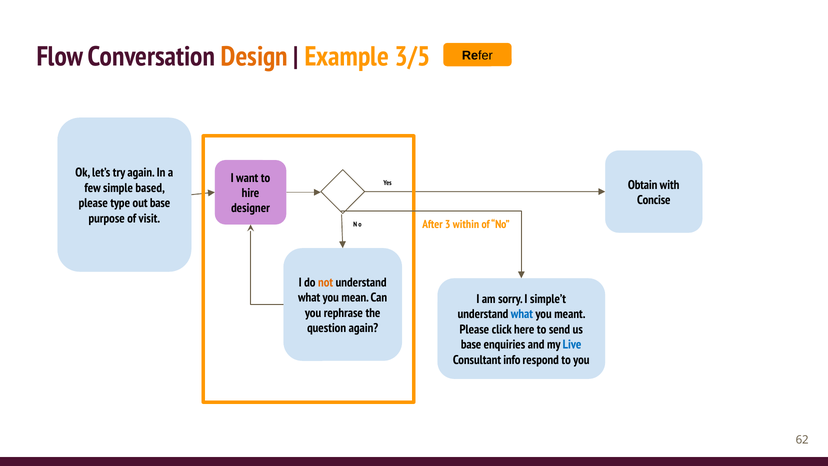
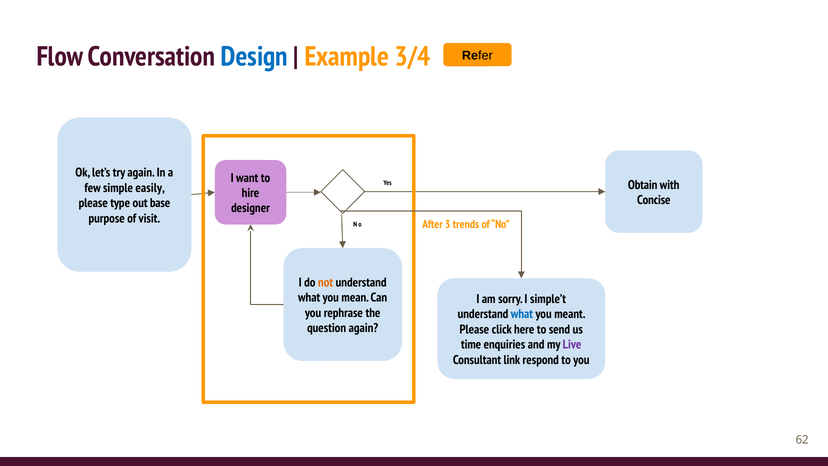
Design colour: orange -> blue (254, 57)
3/5: 3/5 -> 3/4 (413, 57)
based: based -> easily (150, 188)
within: within -> trends (466, 224)
base: base -> time (471, 344)
Live colour: blue -> purple (572, 344)
info: info -> link (512, 360)
